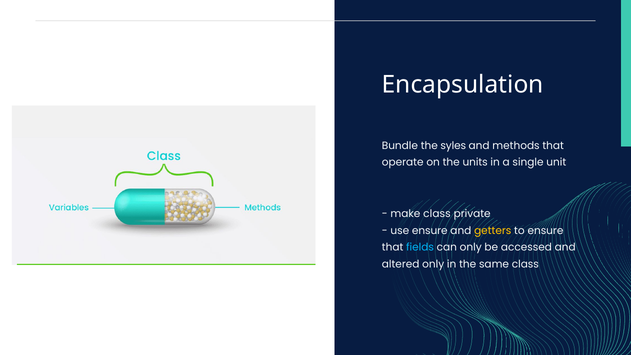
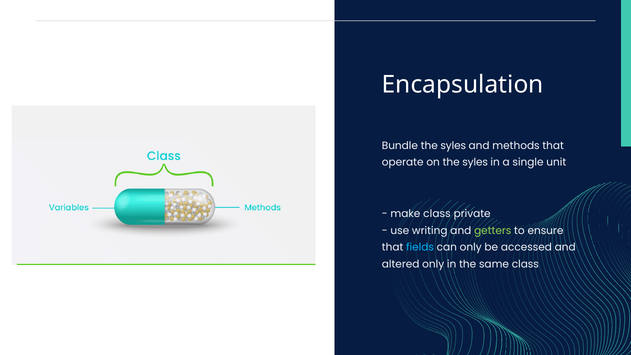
on the units: units -> syles (475, 162)
use ensure: ensure -> writing (430, 231)
getters colour: yellow -> light green (493, 231)
